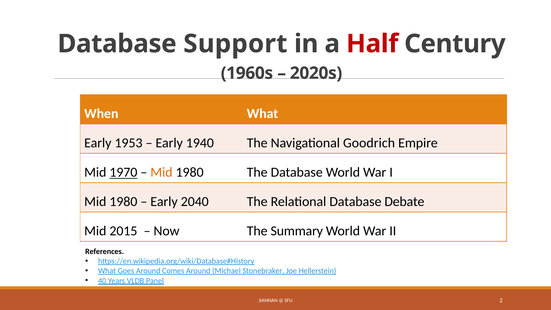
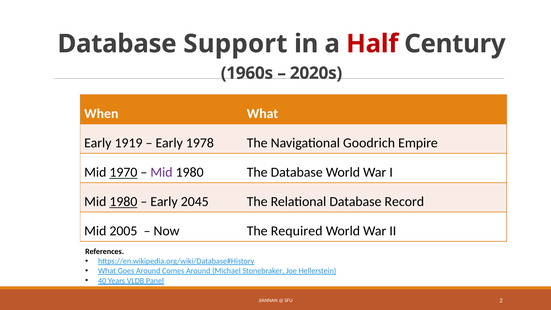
1953: 1953 -> 1919 (129, 143)
1940: 1940 -> 1978 (200, 143)
Mid colour: orange -> purple (161, 172)
1980 underline: none -> present (123, 202)
2040: 2040 -> 2045 (195, 202)
Debate: Debate -> Record (404, 202)
2015: 2015 -> 2005 (123, 231)
Summary: Summary -> Required (297, 231)
